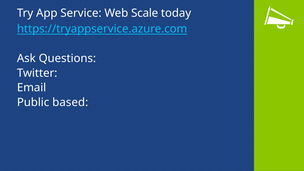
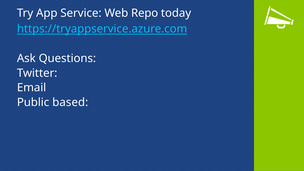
Scale: Scale -> Repo (145, 13)
